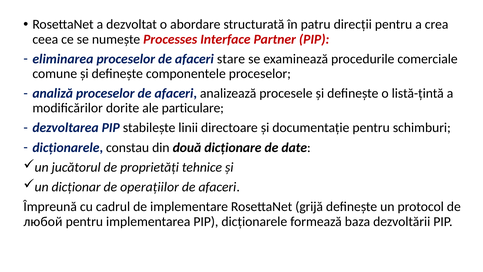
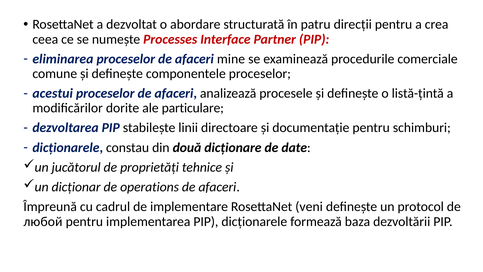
stare: stare -> mine (231, 59)
analiză: analiză -> acestui (53, 93)
operaţiilor: operaţiilor -> operations (150, 187)
grijă: grijă -> veni (309, 207)
